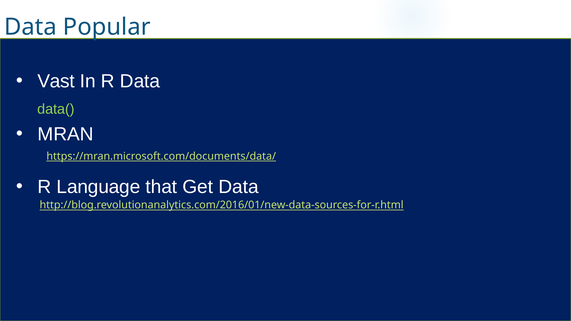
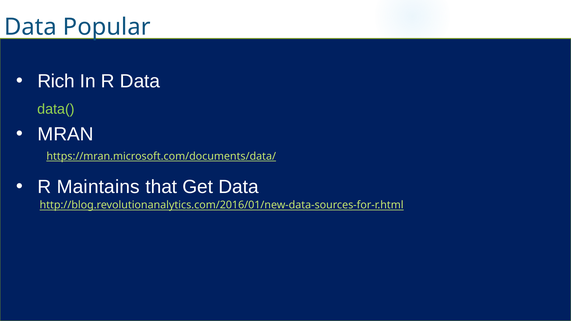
Vast: Vast -> Rich (56, 81)
Language: Language -> Maintains (98, 187)
